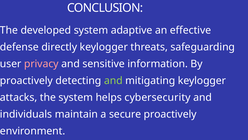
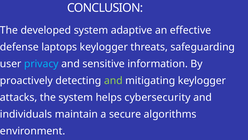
directly: directly -> laptops (59, 47)
privacy colour: pink -> light blue (41, 64)
secure proactively: proactively -> algorithms (170, 114)
